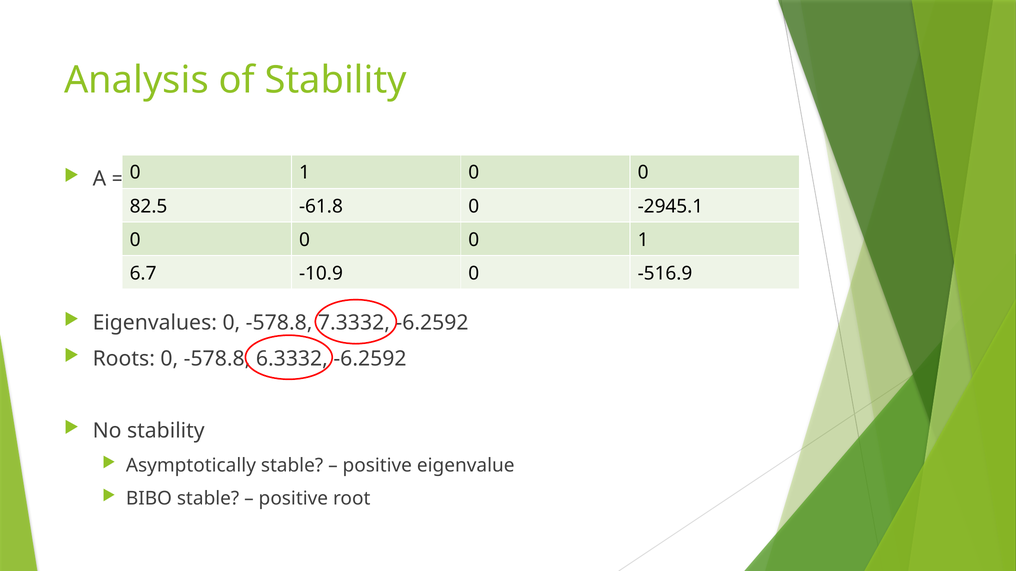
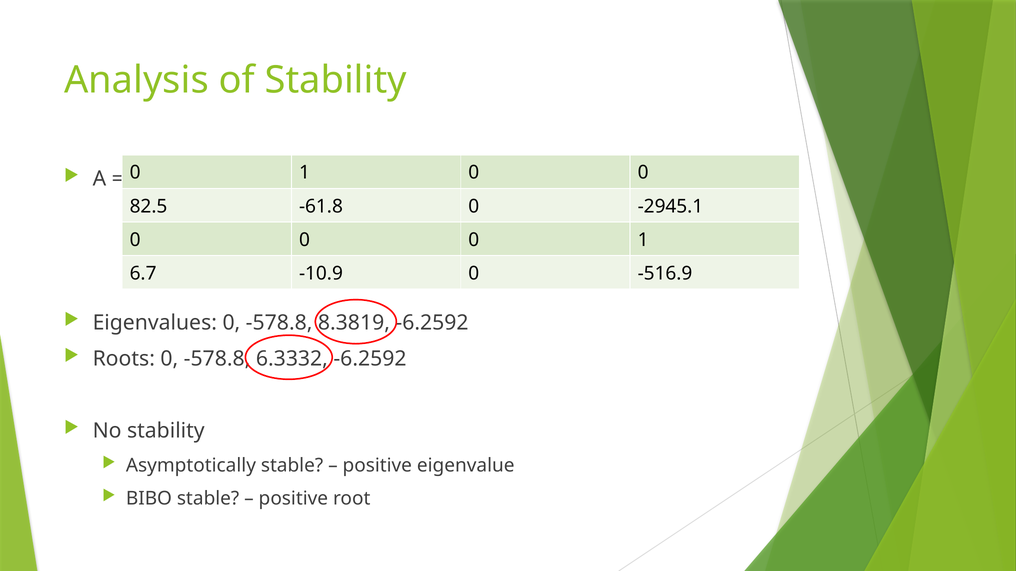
7.3332: 7.3332 -> 8.3819 (354, 323)
